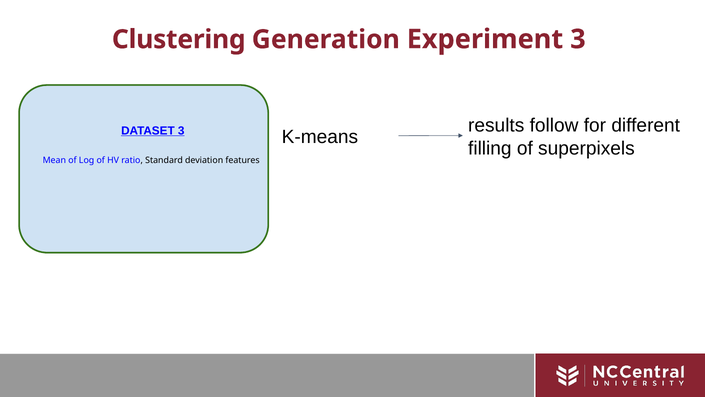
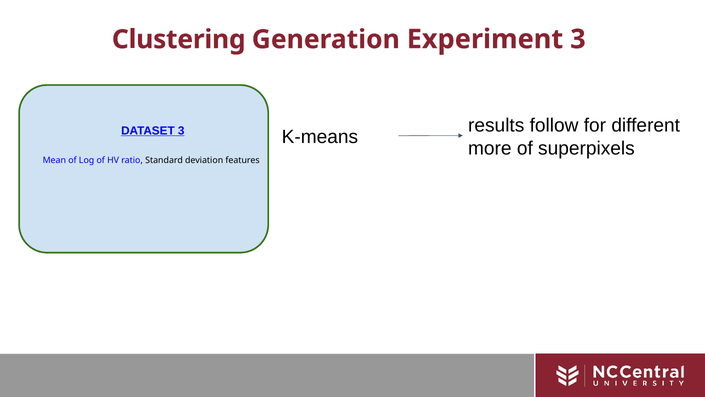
filling: filling -> more (490, 148)
